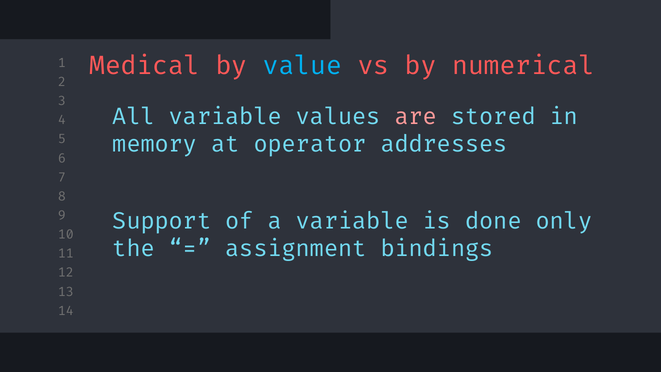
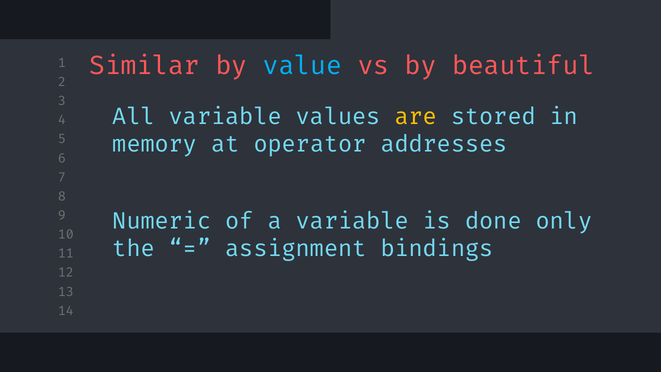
Medical: Medical -> Similar (145, 66)
numerical: numerical -> beautiful (523, 66)
are colour: pink -> yellow (416, 117)
Support: Support -> Numeric (162, 221)
